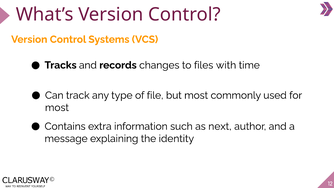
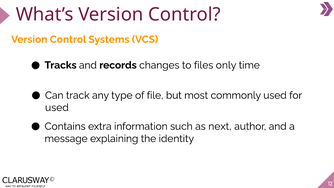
with: with -> only (226, 65)
most: most -> used (57, 108)
